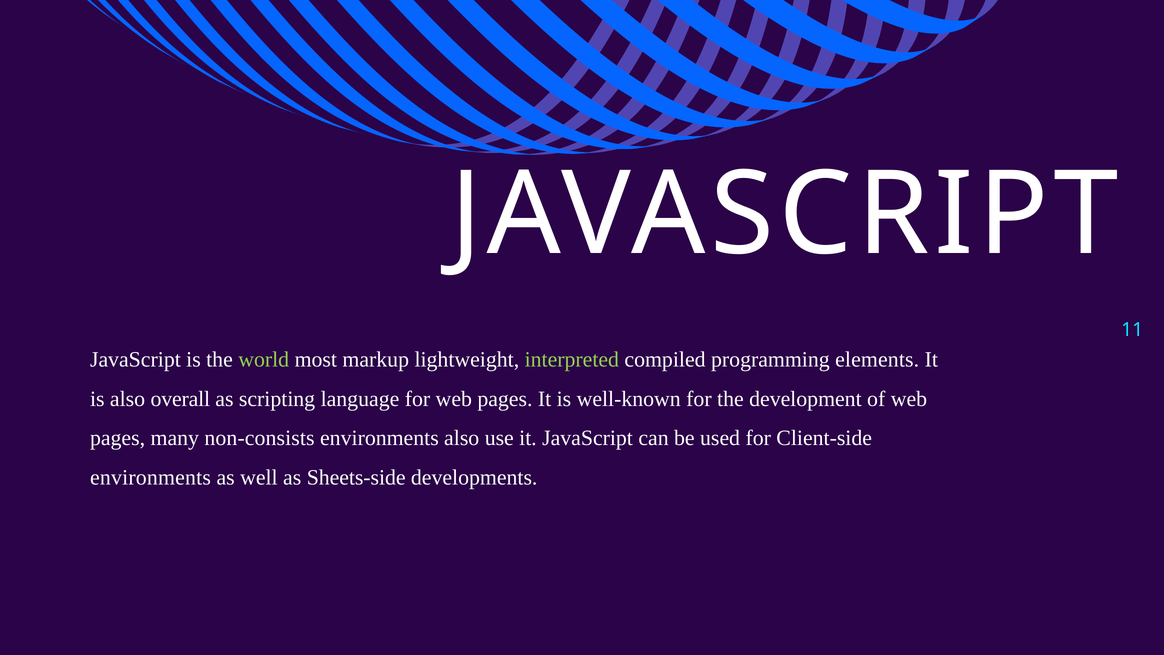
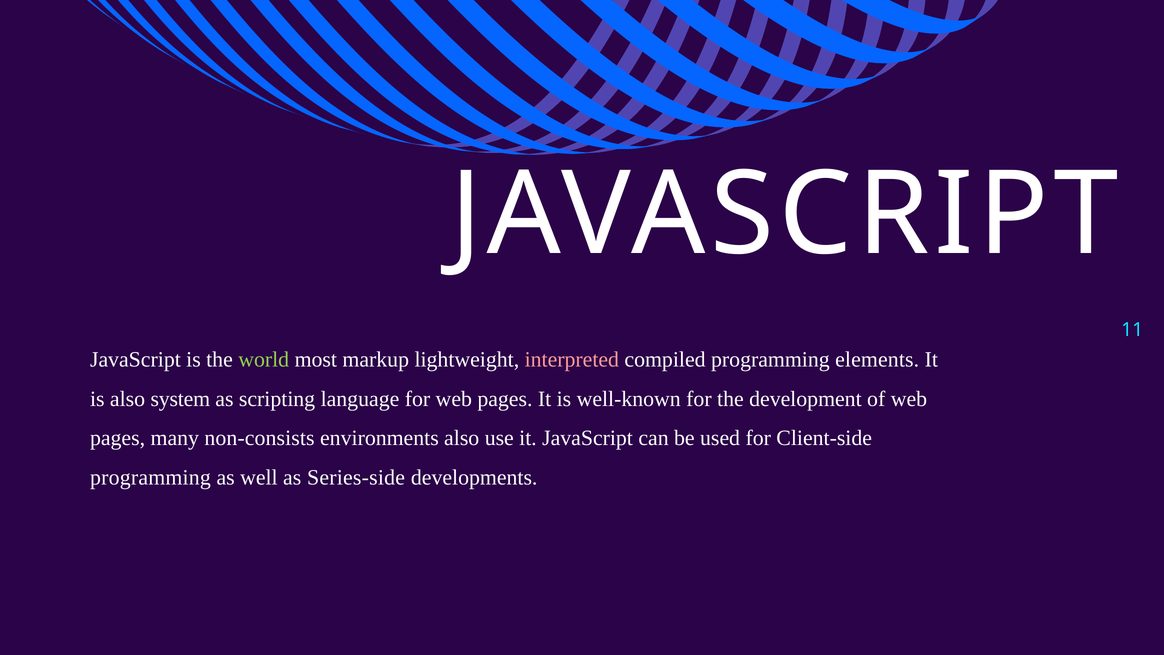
interpreted colour: light green -> pink (572, 359)
overall: overall -> system (180, 399)
environments: environments -> programming (150, 477)
Sheets-side: Sheets-side -> Series-side (356, 477)
